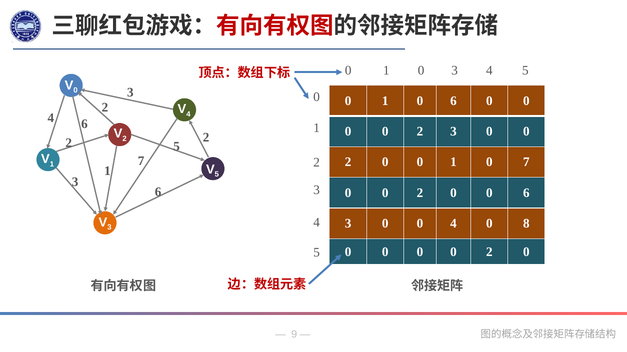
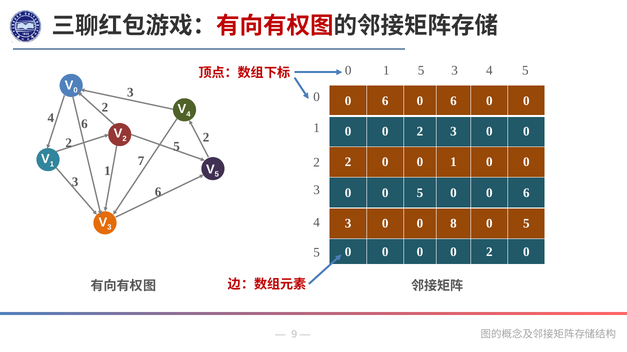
0: 0 -> 5 (421, 70)
1: 1 -> 6 (385, 101)
1 0 7: 7 -> 0 (526, 162)
2: 2 -> 5 (420, 193)
0 4: 4 -> 8 (453, 224)
8: 8 -> 5 (526, 224)
